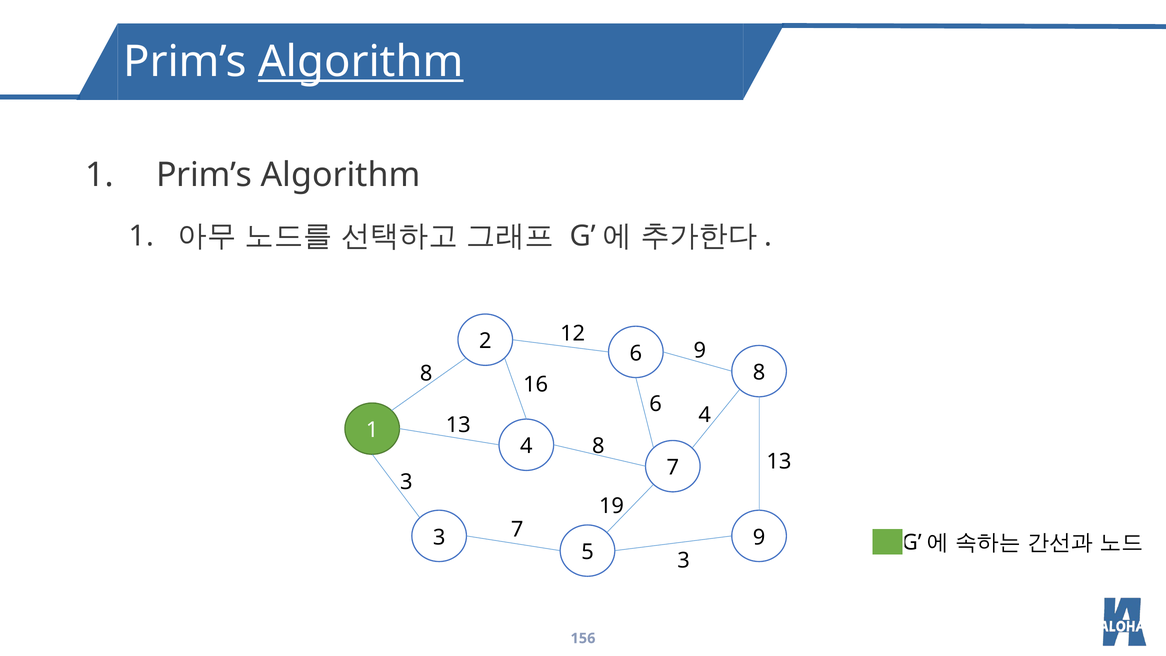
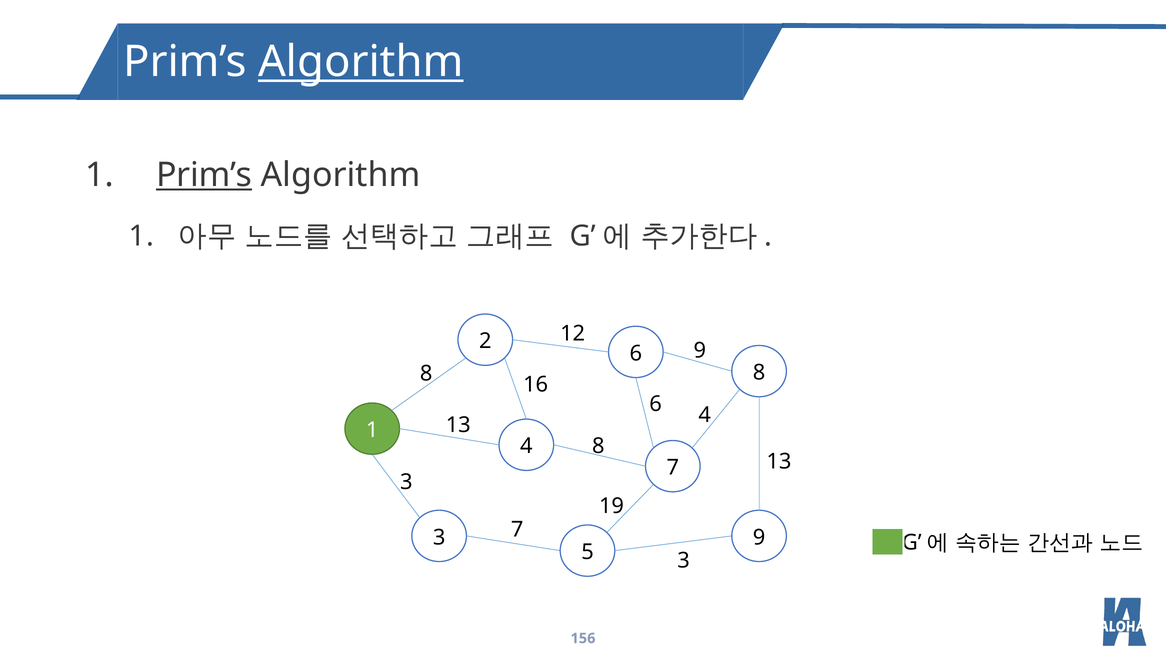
Prim’s underline: none -> present (204, 175)
